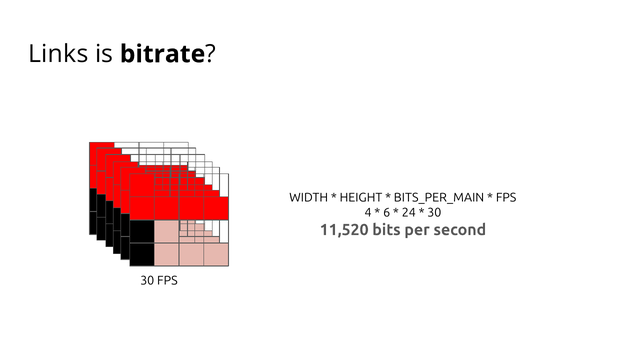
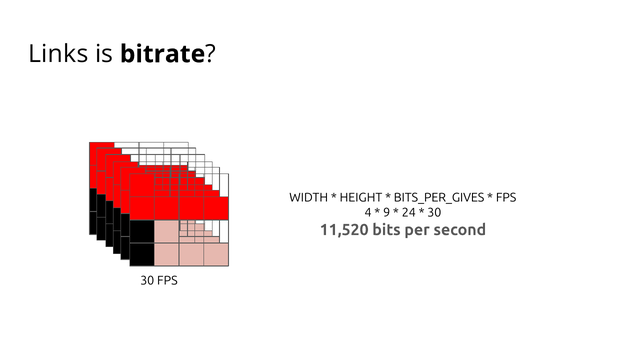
BITS_PER_MAIN: BITS_PER_MAIN -> BITS_PER_GIVES (439, 198)
6: 6 -> 9 (387, 212)
